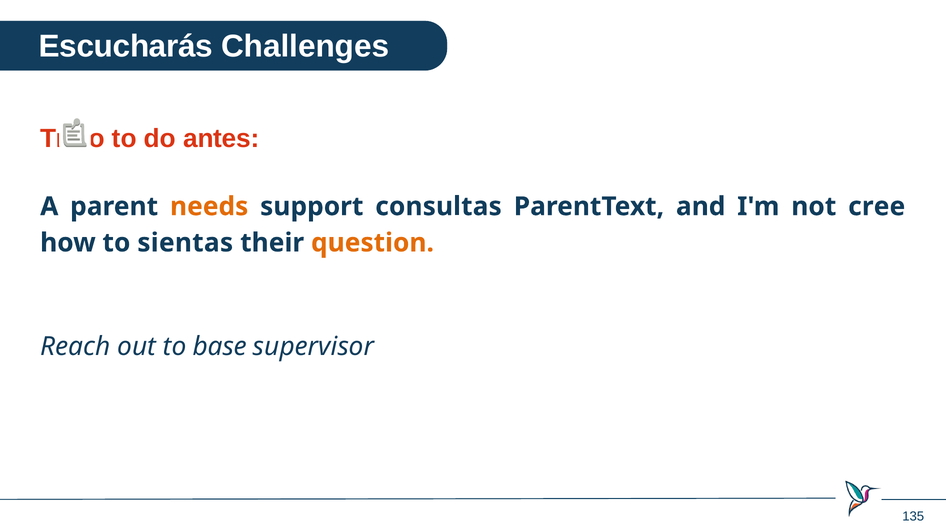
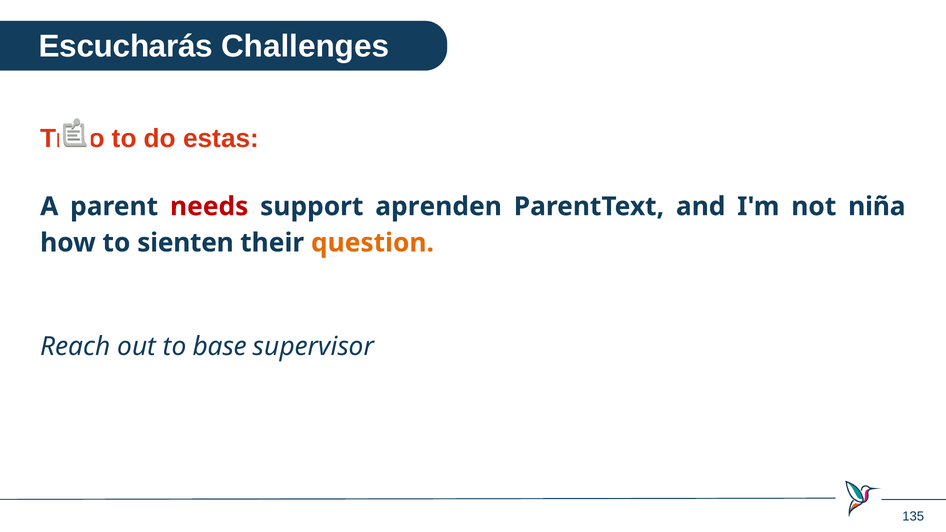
antes: antes -> estas (221, 139)
needs colour: orange -> red (209, 207)
consultas: consultas -> aprenden (439, 207)
cree: cree -> niña (877, 207)
sientas: sientas -> sienten (185, 243)
